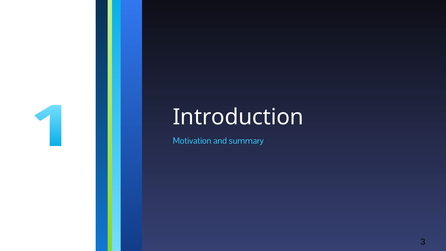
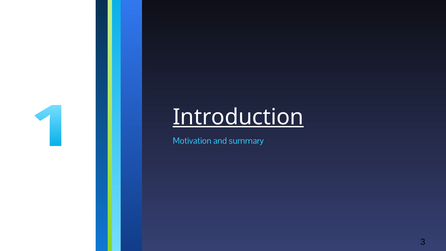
Introduction underline: none -> present (238, 117)
